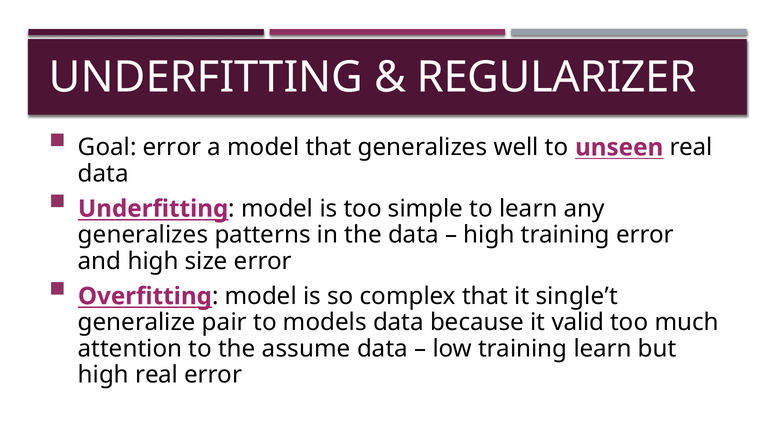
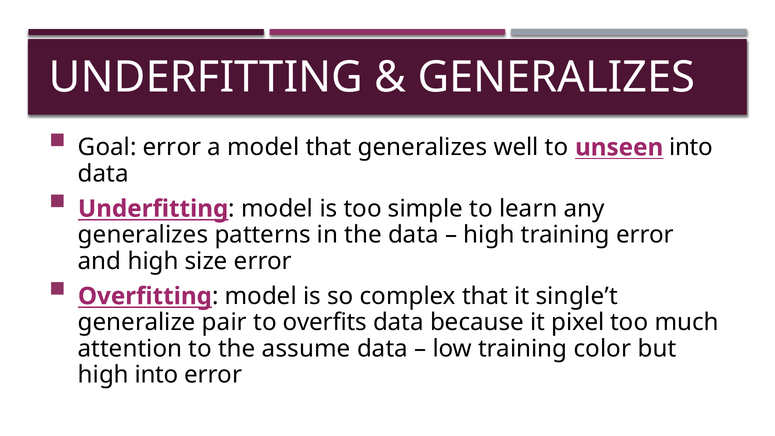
REGULARIZER: REGULARIZER -> GENERALIZES (556, 77)
unseen real: real -> into (691, 147)
models: models -> overfits (325, 322)
valid: valid -> pixel (578, 322)
training learn: learn -> color (602, 348)
high real: real -> into (157, 375)
